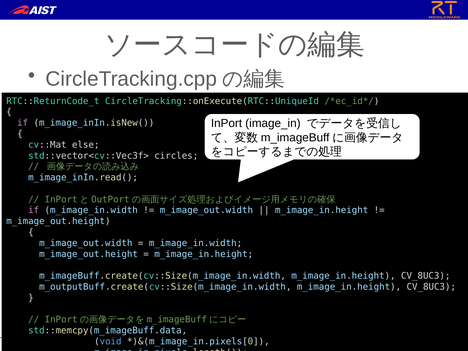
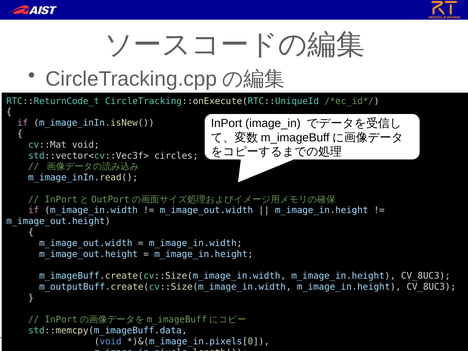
cv::Mat else: else -> void (86, 145)
